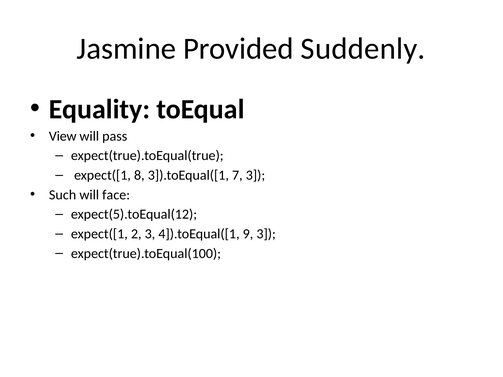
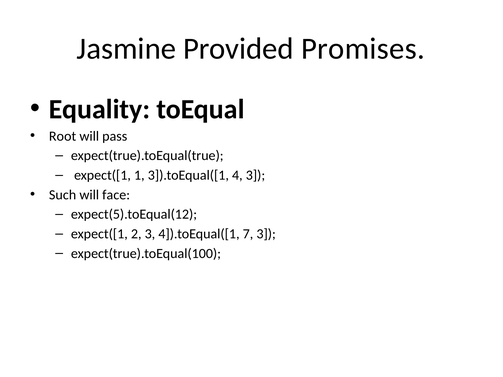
Suddenly: Suddenly -> Promises (363, 49)
View: View -> Root (63, 136)
8: 8 -> 1 (139, 175)
7: 7 -> 4 (237, 175)
9: 9 -> 7 (248, 234)
